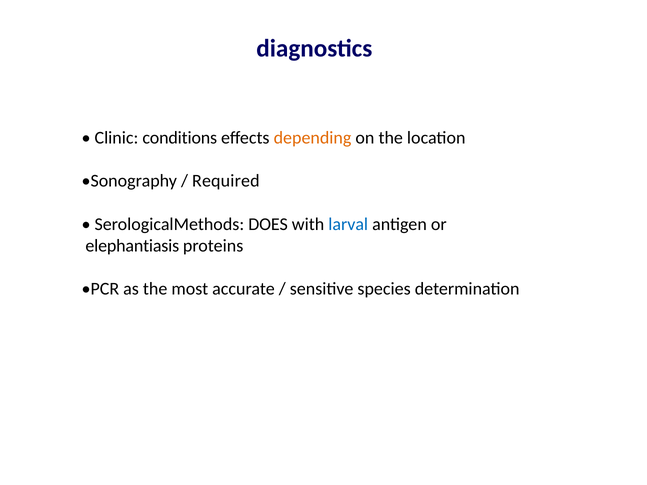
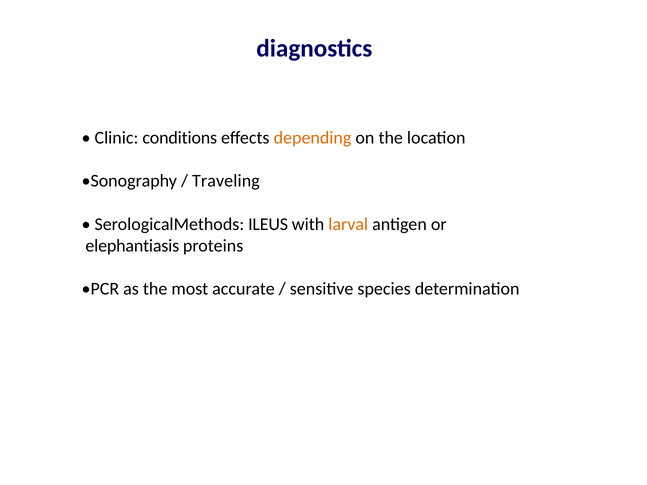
Required: Required -> Traveling (226, 181)
DOES: DOES -> ILEUS (268, 224)
larval colour: blue -> orange (348, 224)
